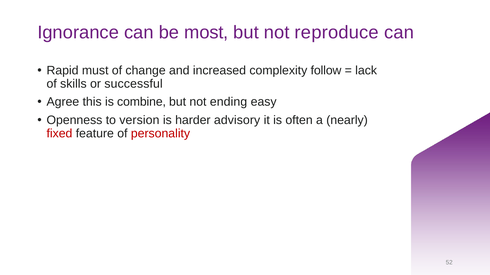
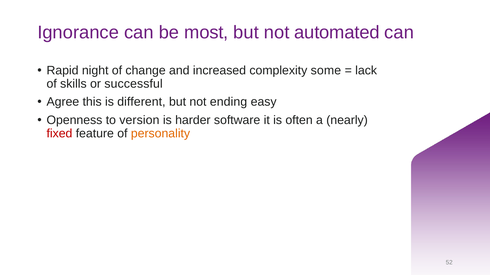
reproduce: reproduce -> automated (337, 33)
must: must -> night (95, 71)
follow: follow -> some (326, 71)
combine: combine -> different (141, 102)
advisory: advisory -> software (237, 121)
personality colour: red -> orange (160, 134)
